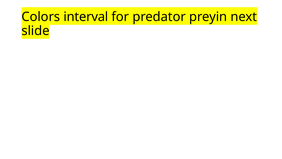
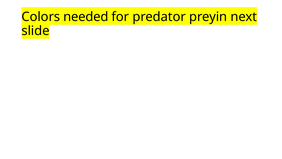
interval: interval -> needed (86, 17)
